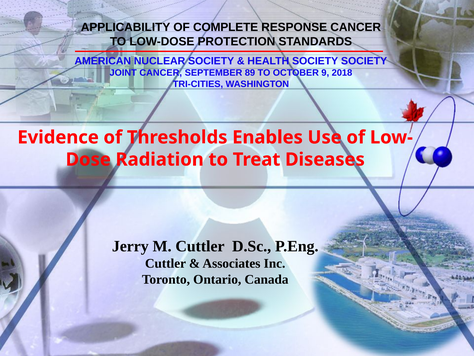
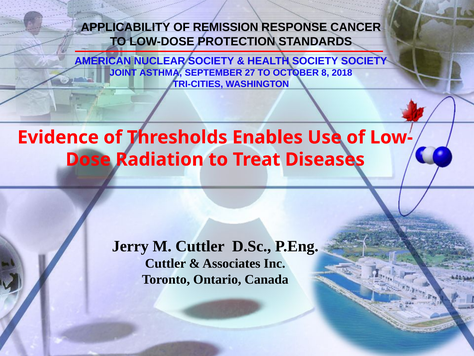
COMPLETE: COMPLETE -> REMISSION (226, 27)
JOINT CANCER: CANCER -> ASTHMA (161, 73)
89: 89 -> 27 (250, 73)
9: 9 -> 8 (325, 73)
